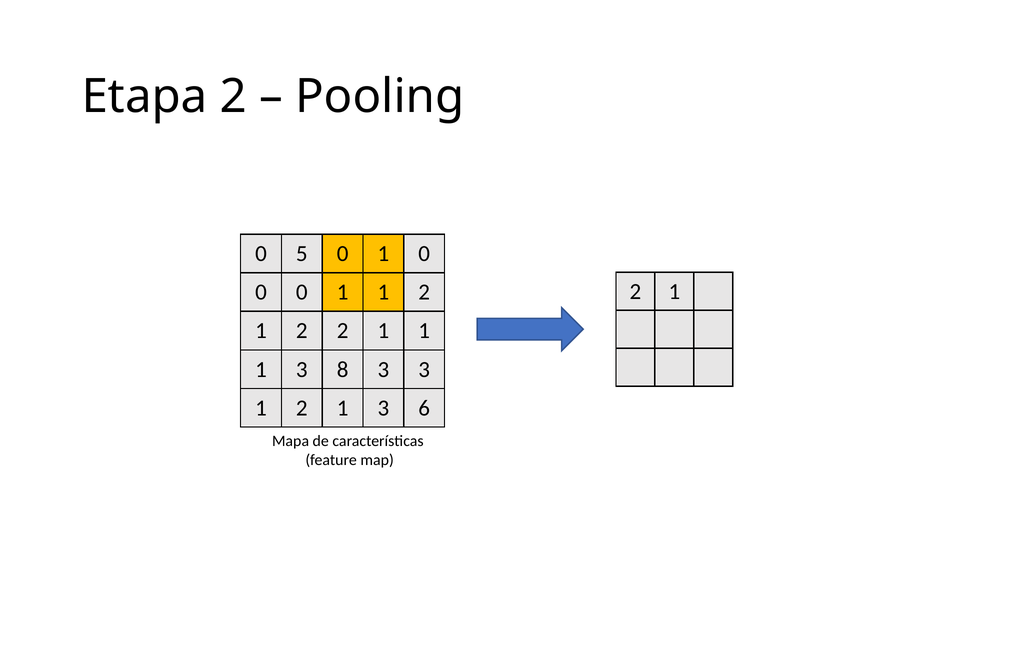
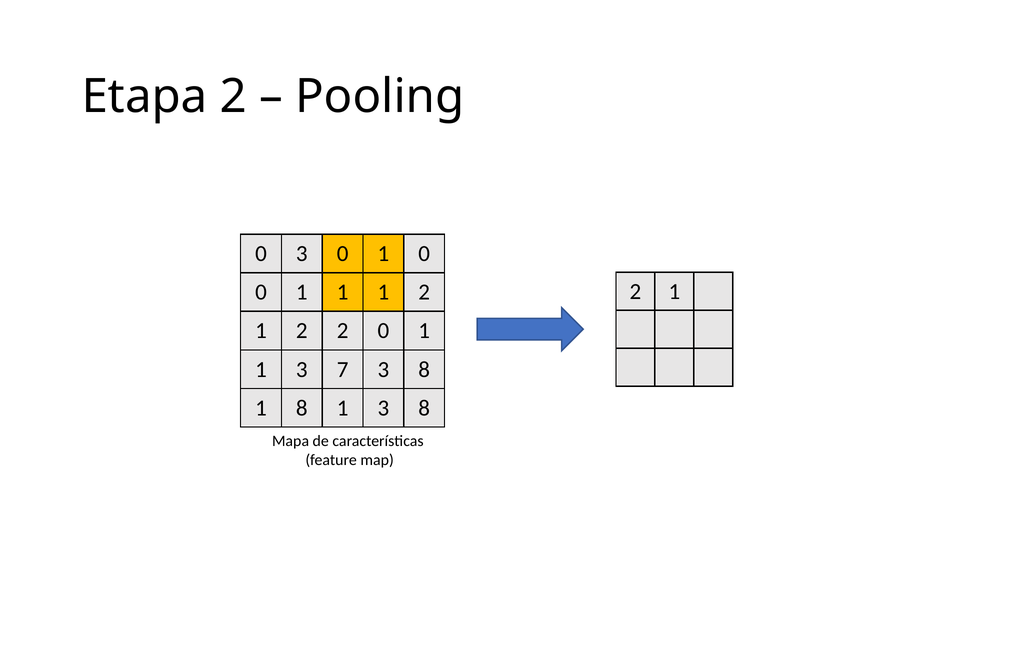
0 5: 5 -> 3 (302, 254)
0: 0 -> 1 (302, 292)
2 2 1: 1 -> 0 (383, 331)
8: 8 -> 7 (343, 369)
3: 3 -> 8 (424, 369)
2: 2 -> 8 (302, 408)
1 3 6: 6 -> 8 (424, 408)
